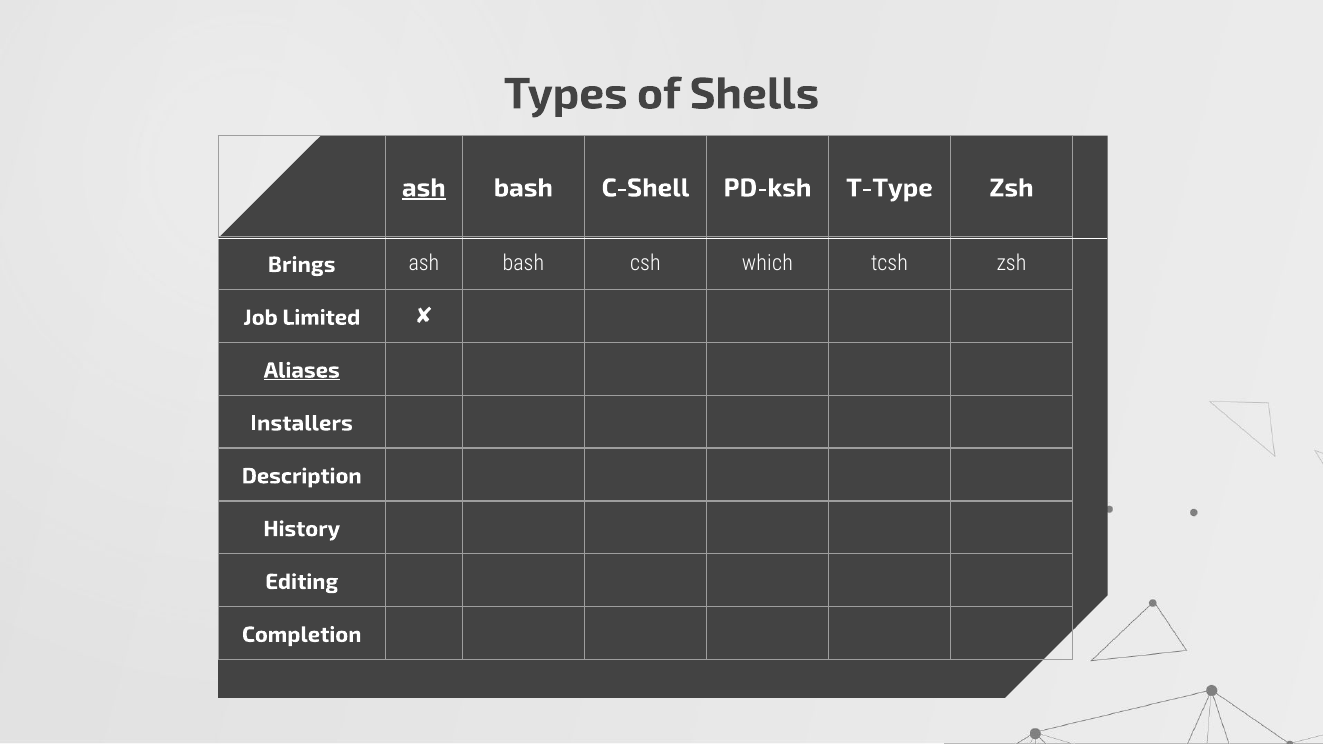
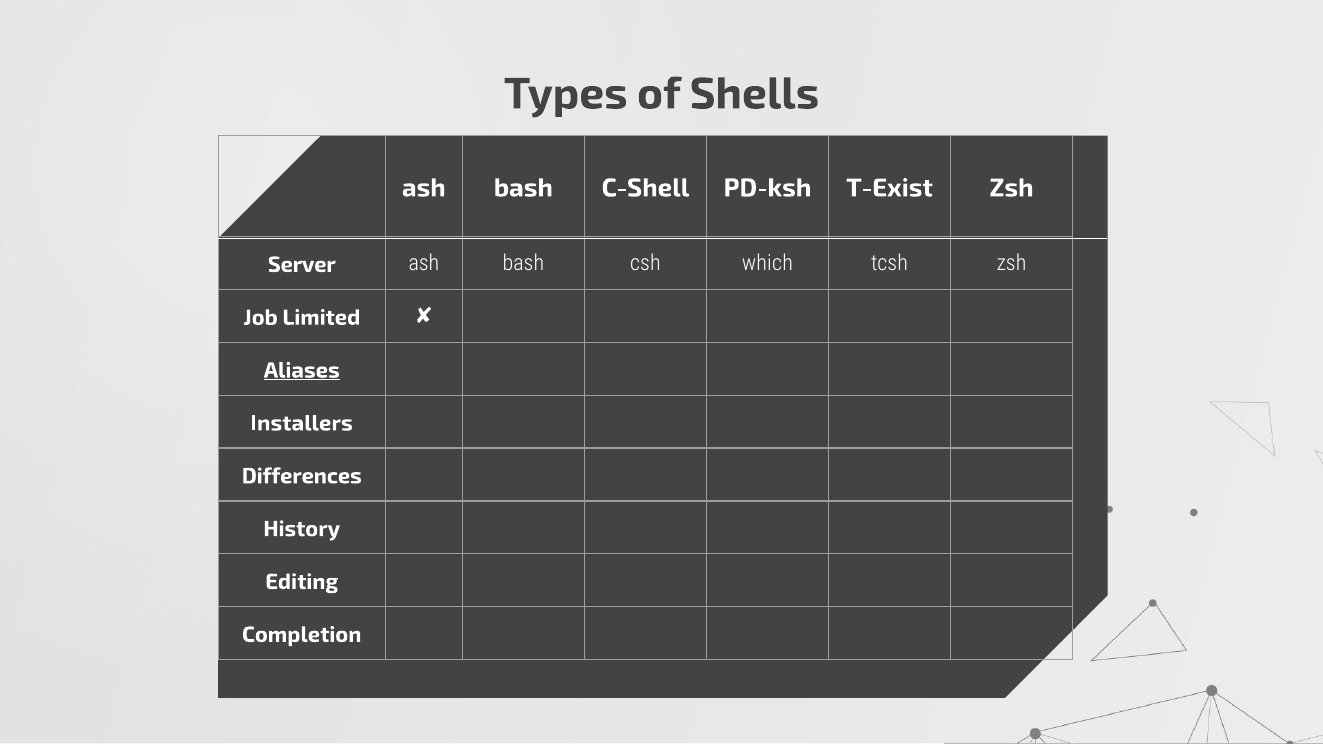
ash underline: present -> none (424, 188)
T-Type: T-Type -> T-Exist (890, 188)
Brings: Brings -> Server (302, 265)
Description: Description -> Differences (302, 476)
